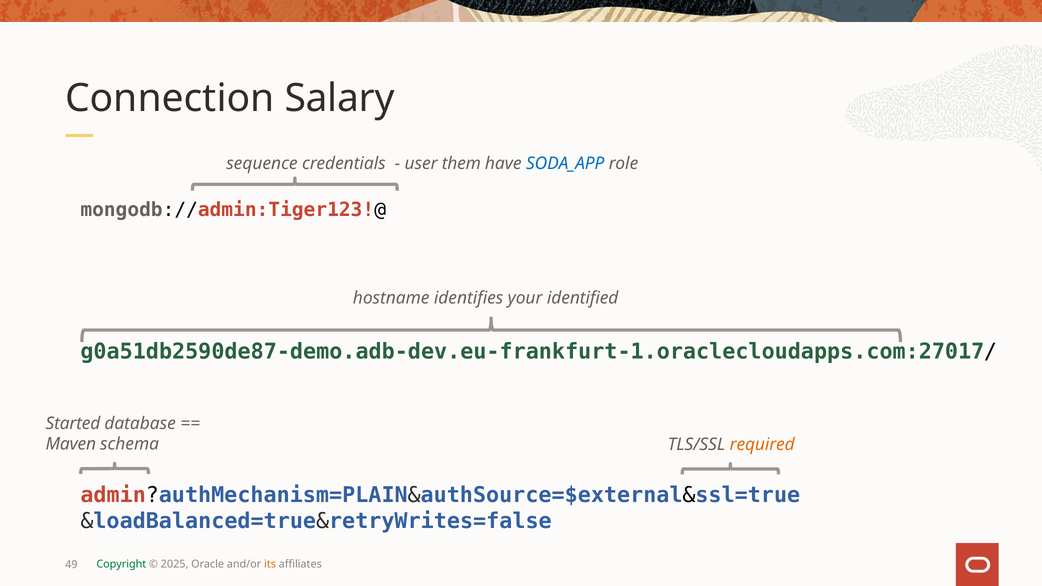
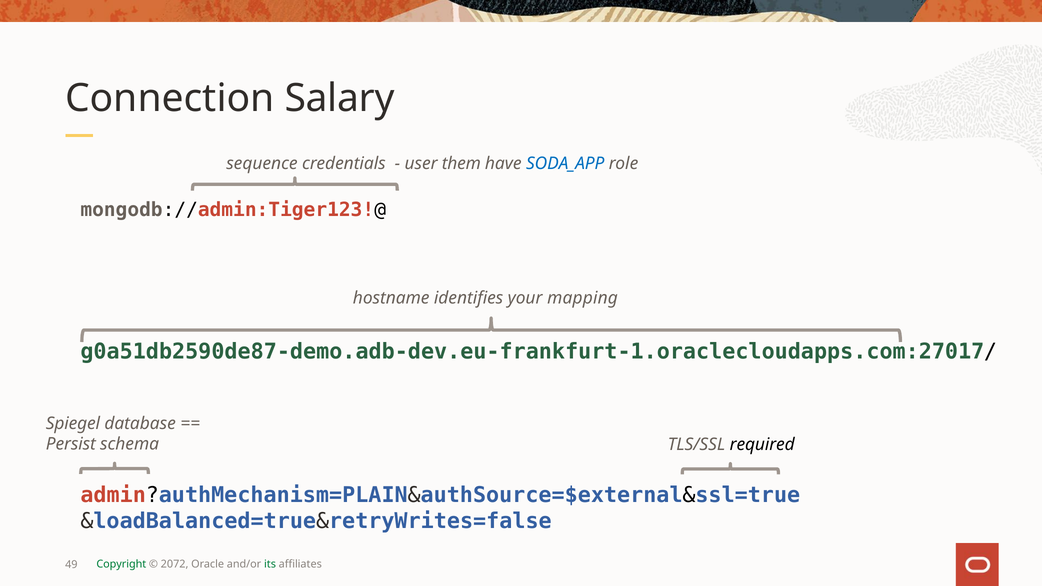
identified: identified -> mapping (583, 298)
Started: Started -> Spiegel (73, 423)
Maven: Maven -> Persist (71, 444)
required colour: orange -> black (762, 445)
2025: 2025 -> 2072 (175, 565)
its colour: orange -> green (270, 565)
